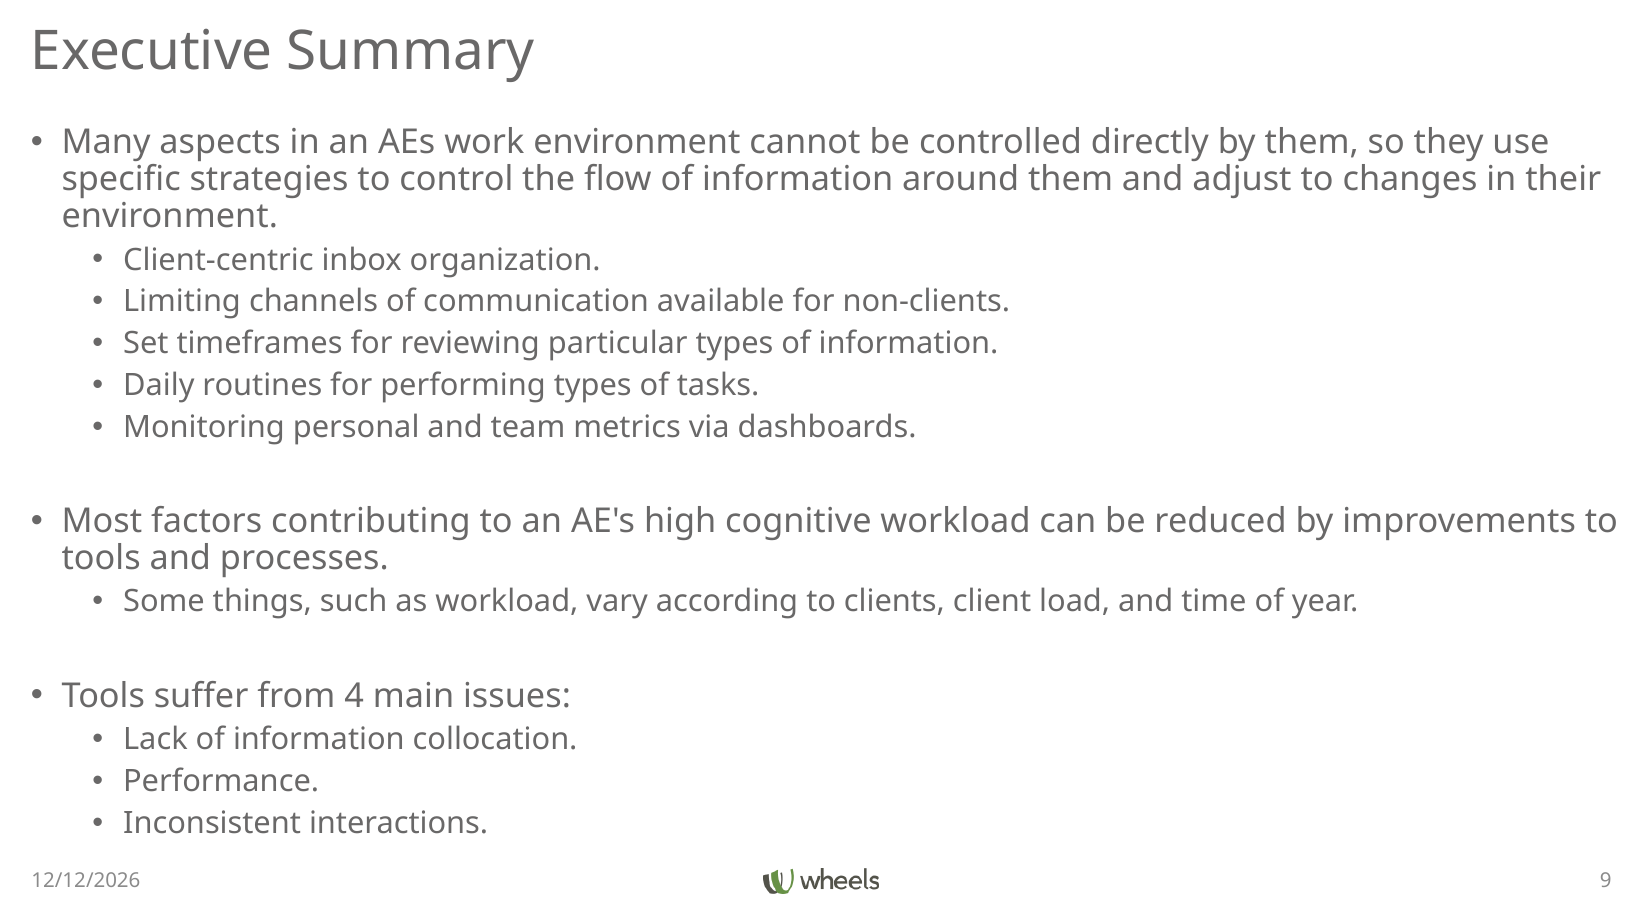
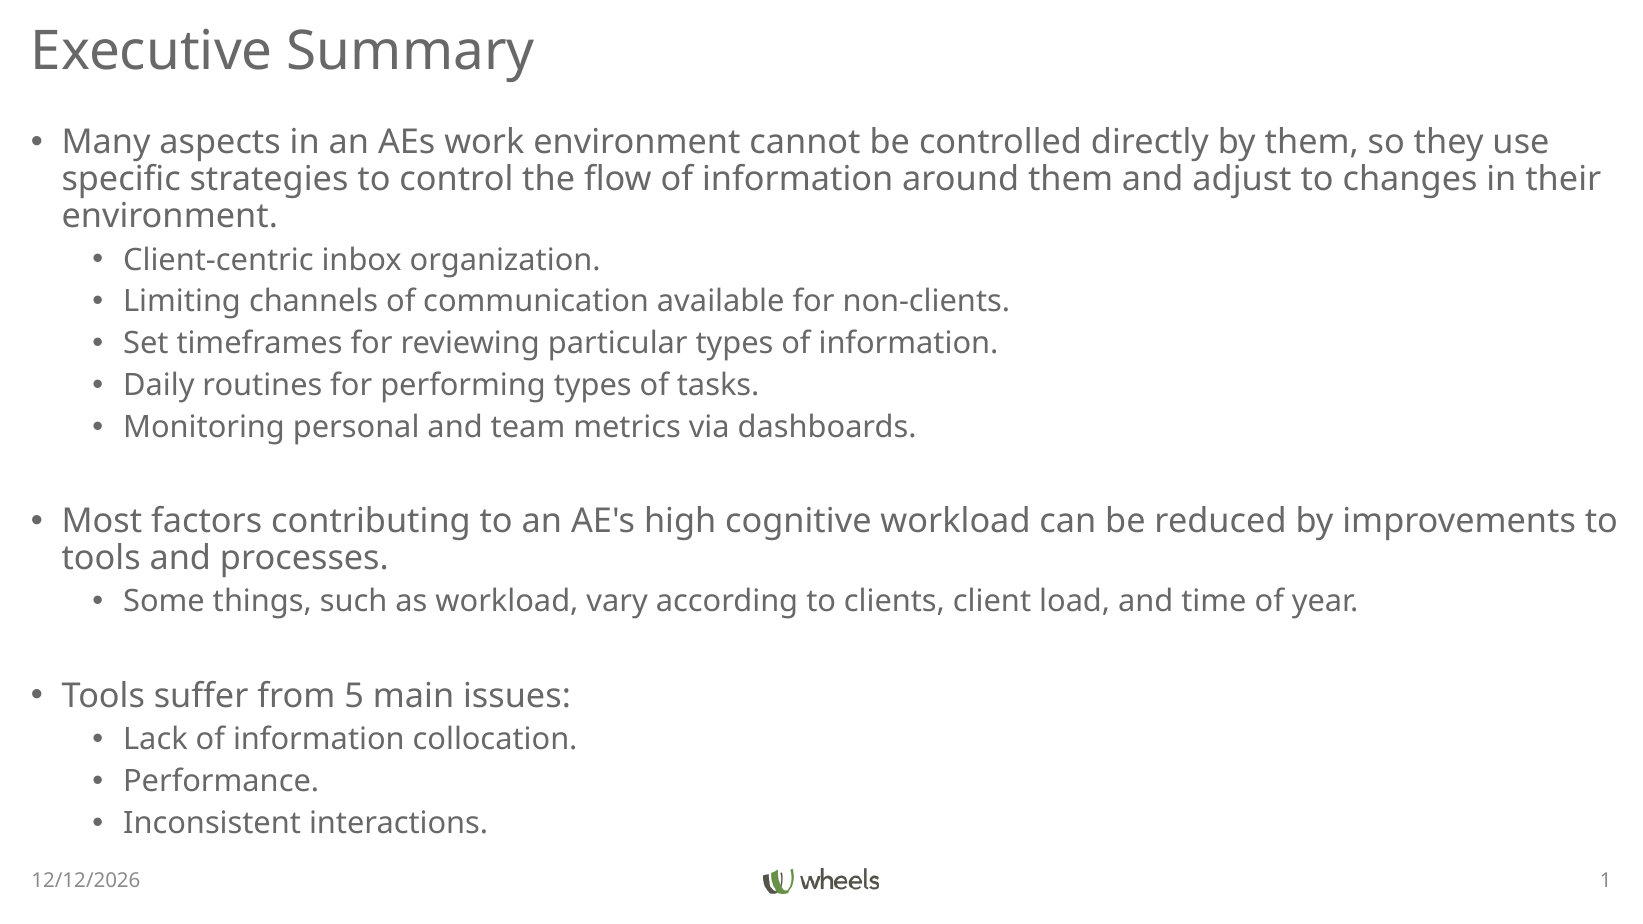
4: 4 -> 5 (354, 696)
9: 9 -> 1 (1606, 881)
